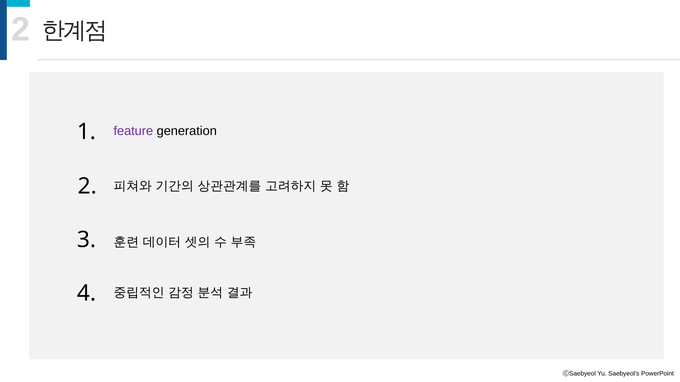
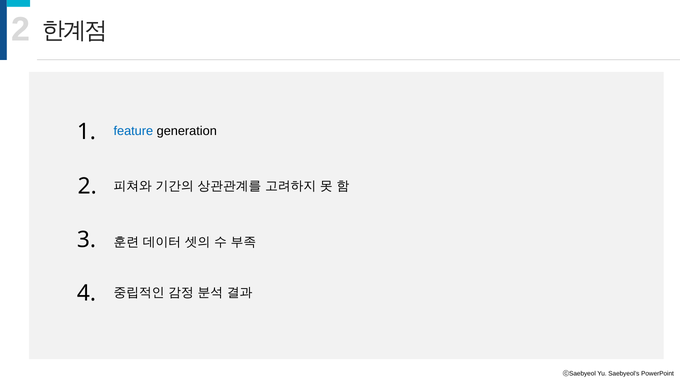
feature colour: purple -> blue (133, 131)
